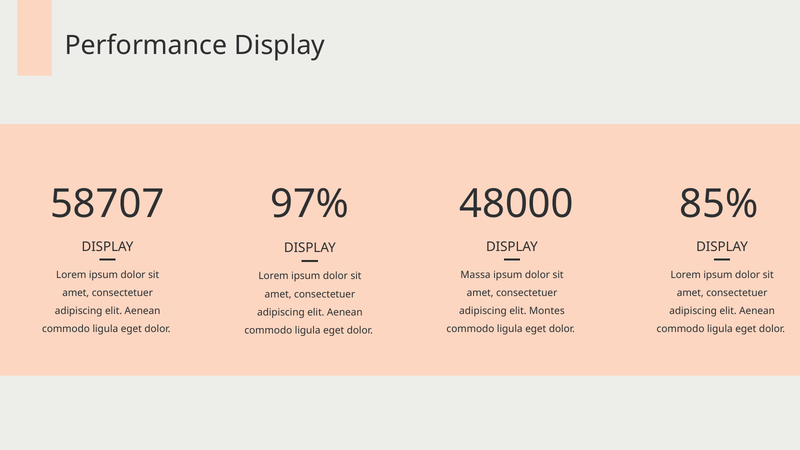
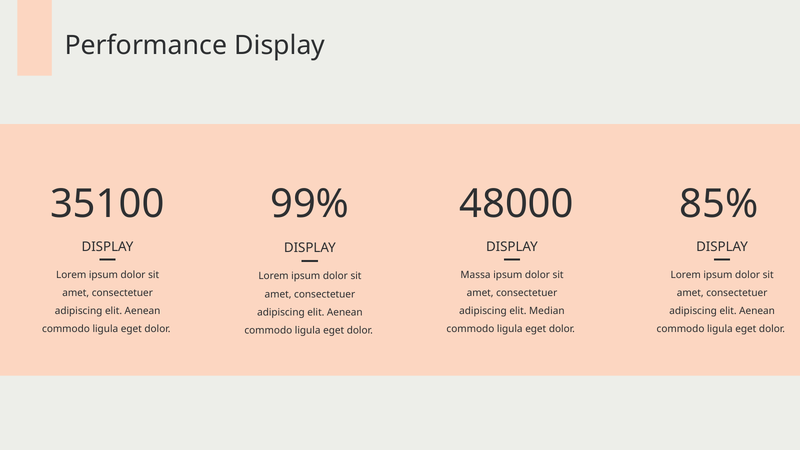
58707: 58707 -> 35100 (107, 204)
97%: 97% -> 99% (310, 204)
Montes: Montes -> Median (547, 311)
